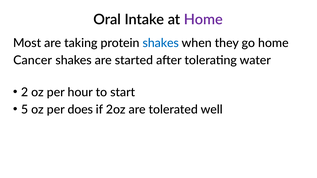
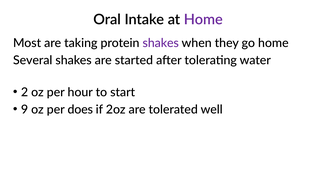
shakes colour: blue -> purple (161, 43)
Cancer: Cancer -> Several (33, 60)
5: 5 -> 9 (25, 110)
